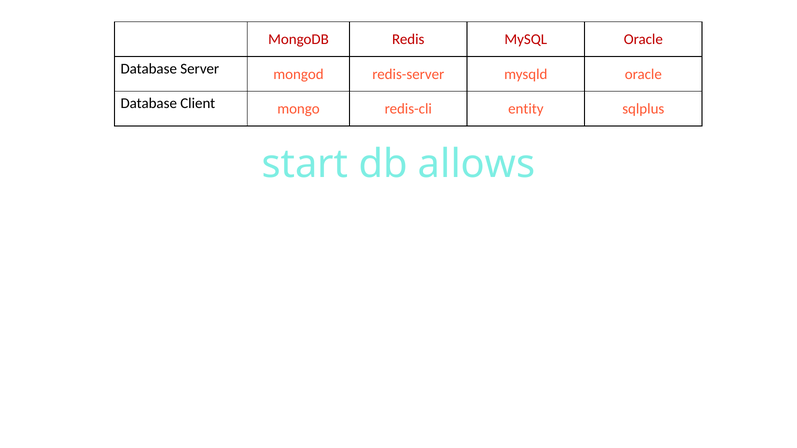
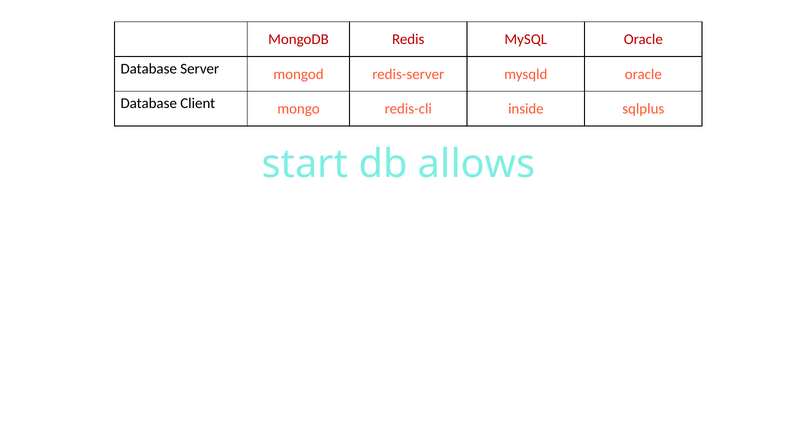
entity: entity -> inside (526, 109)
